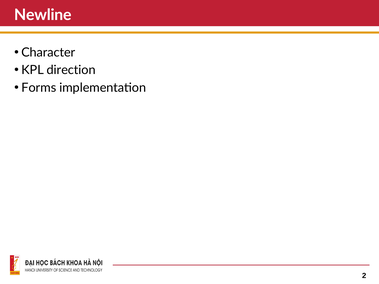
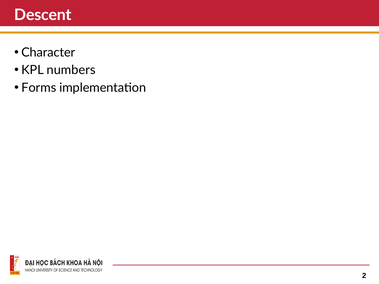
Newline: Newline -> Descent (43, 15)
direction: direction -> numbers (71, 70)
